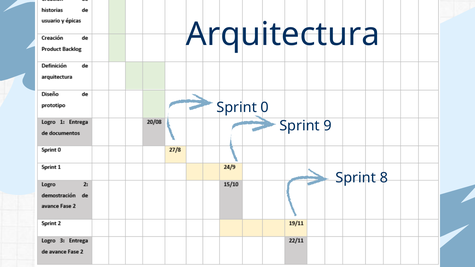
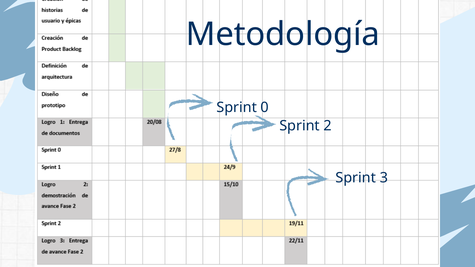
Arquitectura: Arquitectura -> Metodología (283, 34)
9: 9 -> 2 (328, 126)
8: 8 -> 3 (384, 178)
